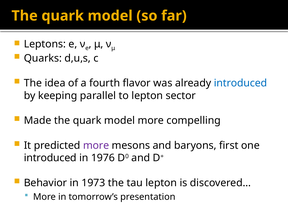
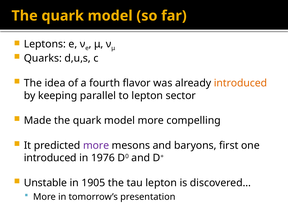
introduced colour: blue -> orange (241, 83)
Behavior: Behavior -> Unstable (45, 183)
1973: 1973 -> 1905 (93, 183)
